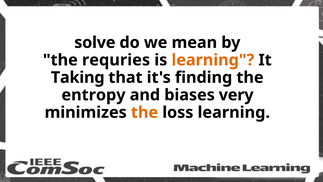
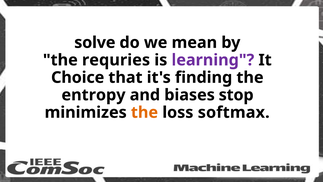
learning colour: orange -> purple (213, 60)
Taking: Taking -> Choice (78, 77)
very: very -> stop (236, 95)
loss learning: learning -> softmax (234, 112)
